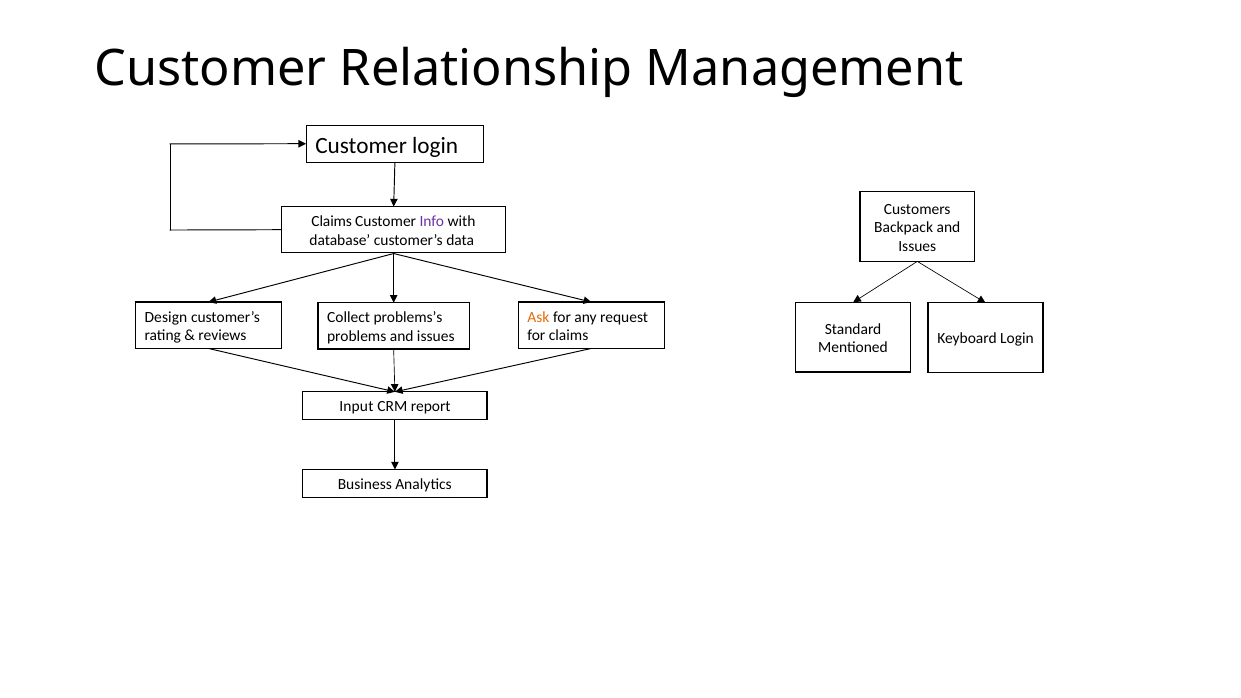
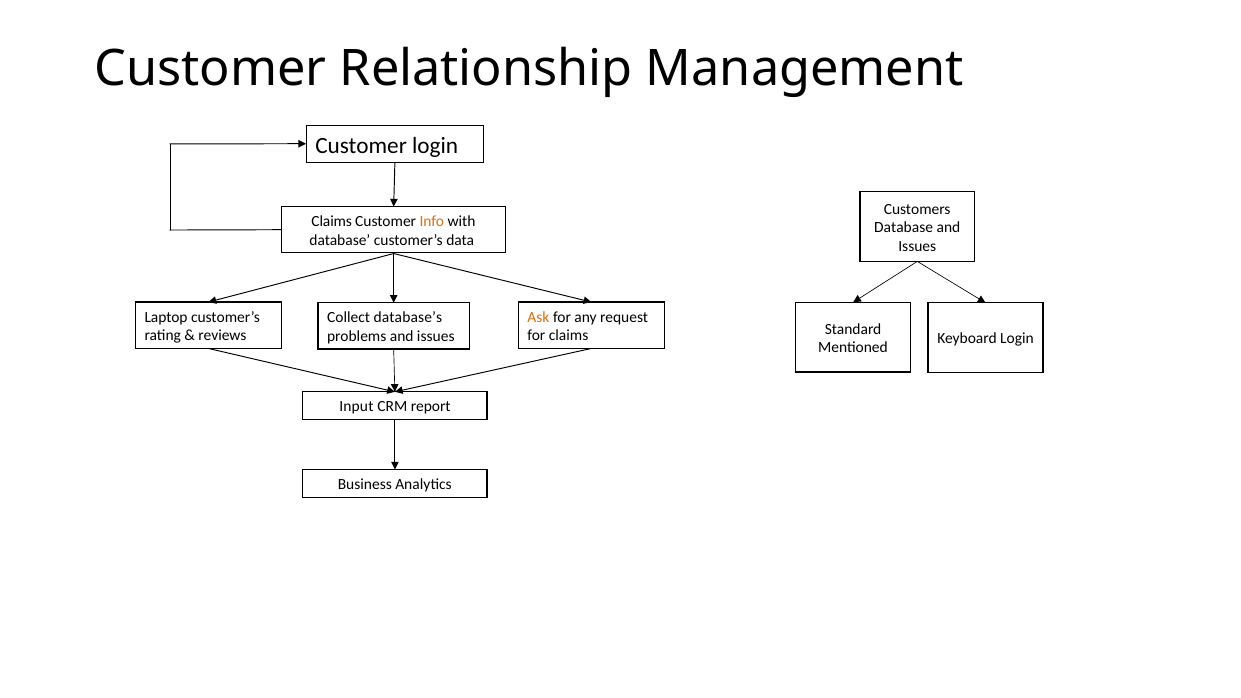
Info colour: purple -> orange (432, 221)
Backpack: Backpack -> Database (904, 228)
Design: Design -> Laptop (166, 317)
problems’s: problems’s -> database’s (408, 318)
